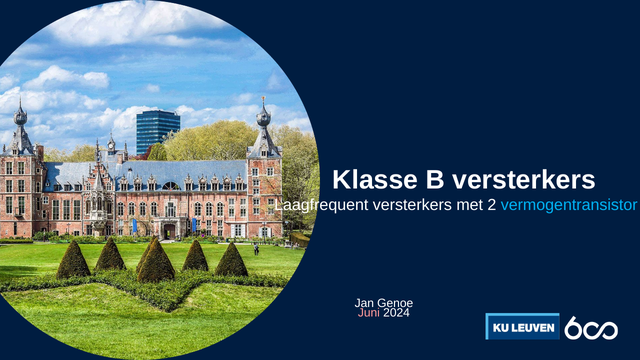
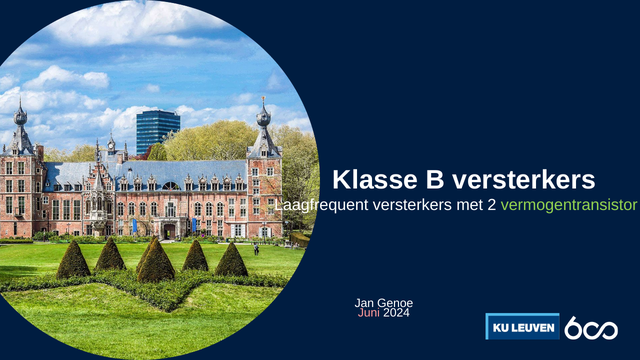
vermogentransistor colour: light blue -> light green (569, 205)
